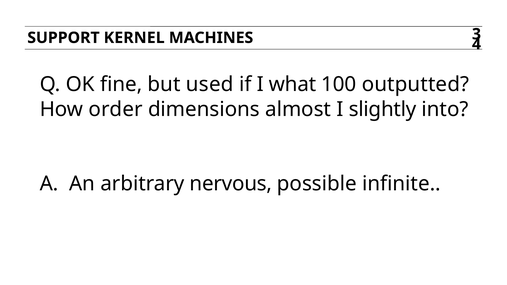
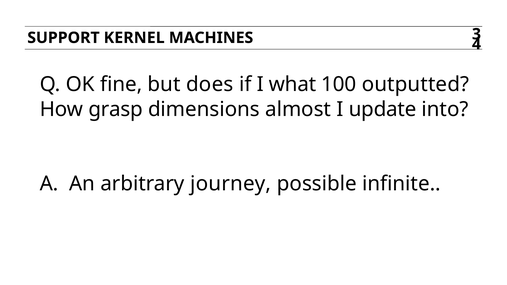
used: used -> does (210, 84)
order: order -> grasp (116, 109)
slightly: slightly -> update (383, 109)
nervous: nervous -> journey (231, 183)
